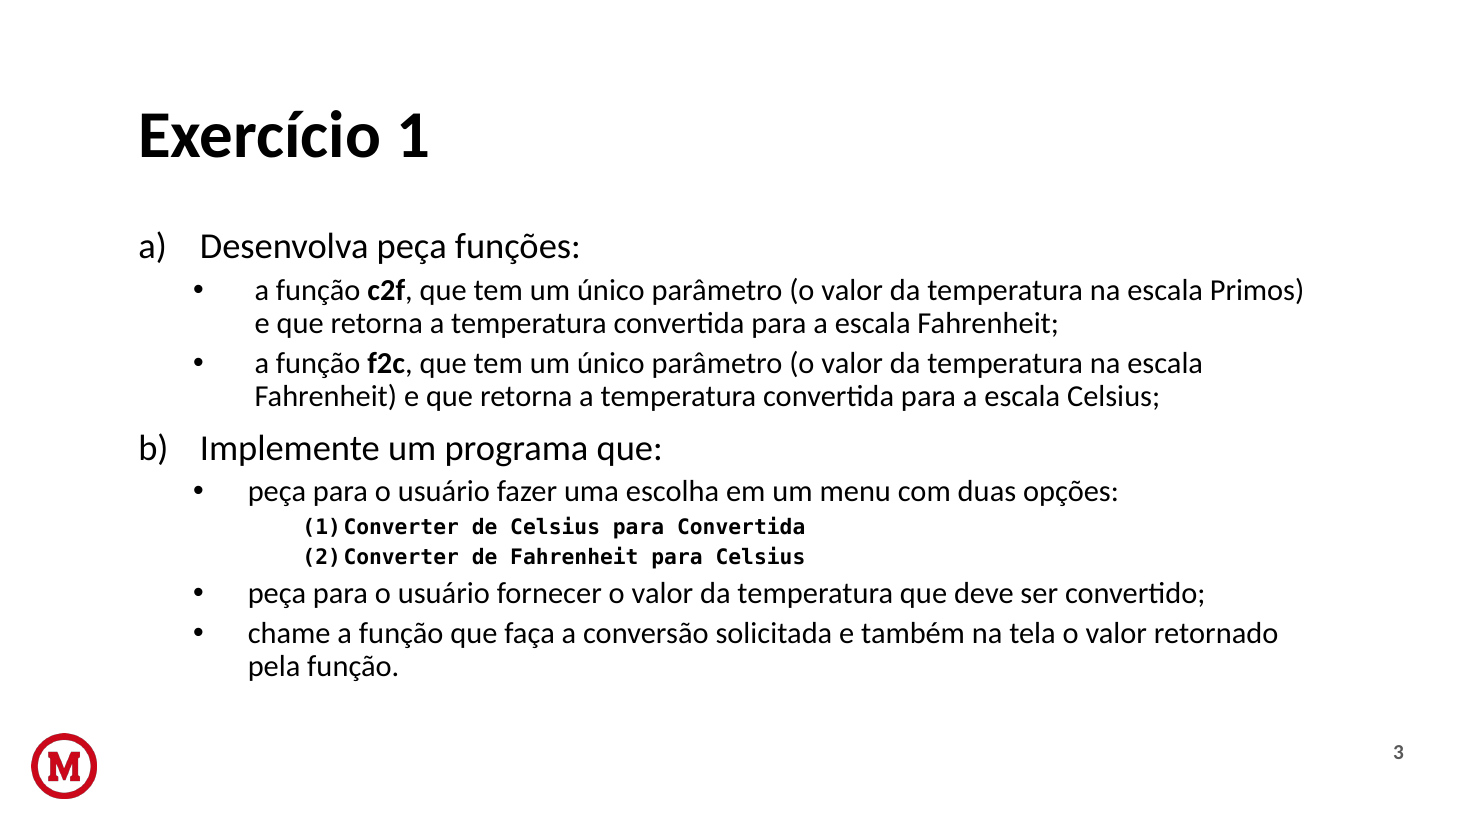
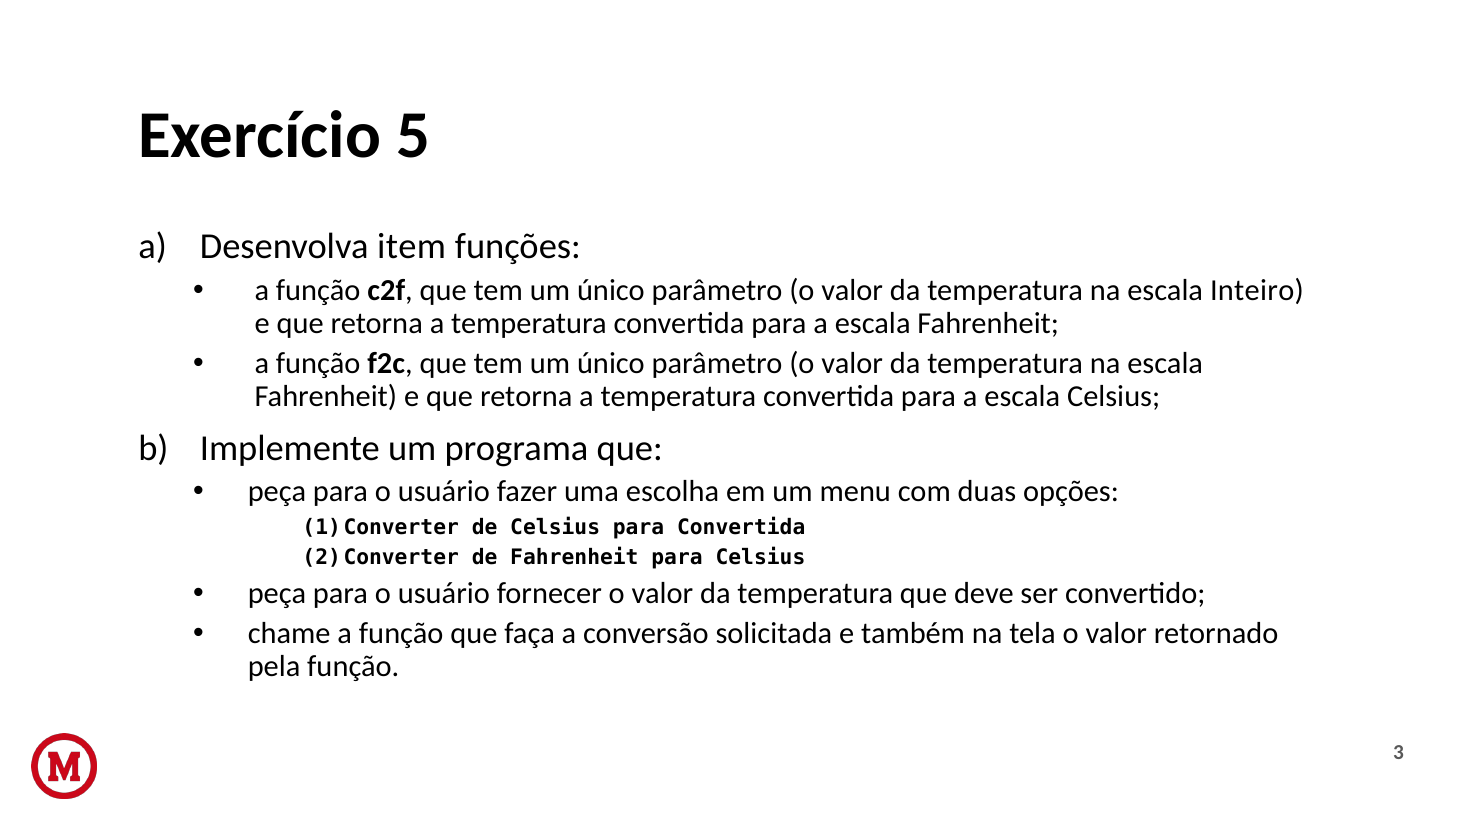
1: 1 -> 5 (413, 135)
Desenvolva peça: peça -> item (412, 247)
Primos: Primos -> Inteiro (1257, 291)
